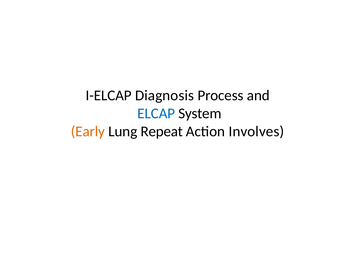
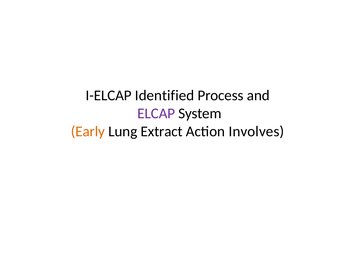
Diagnosis: Diagnosis -> Identified (165, 96)
ELCAP colour: blue -> purple (156, 114)
Repeat: Repeat -> Extract (162, 131)
